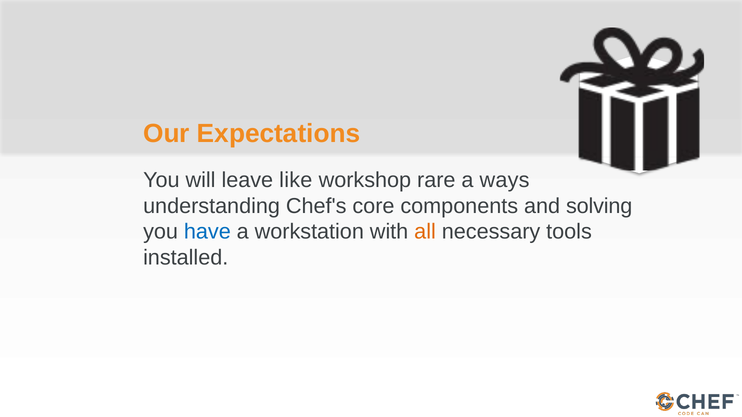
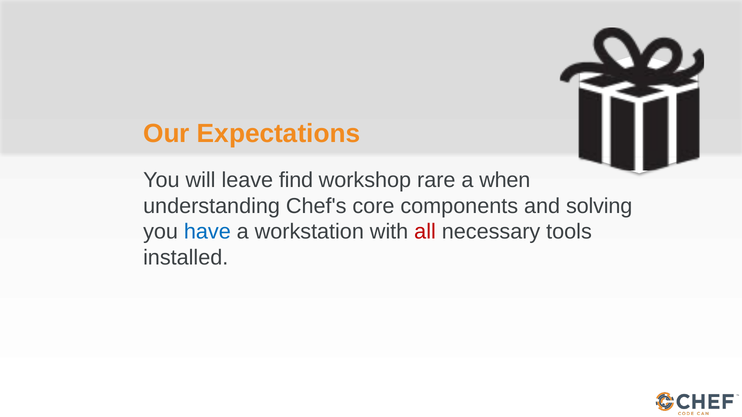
like: like -> find (296, 180)
ways: ways -> when (505, 180)
all colour: orange -> red (425, 232)
